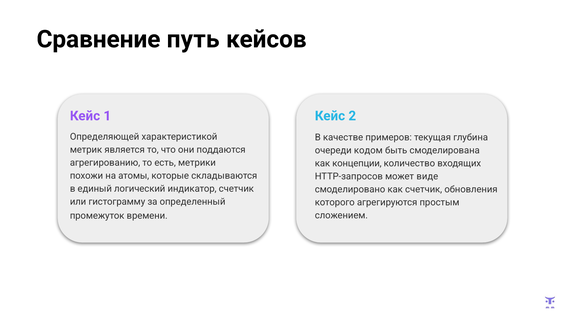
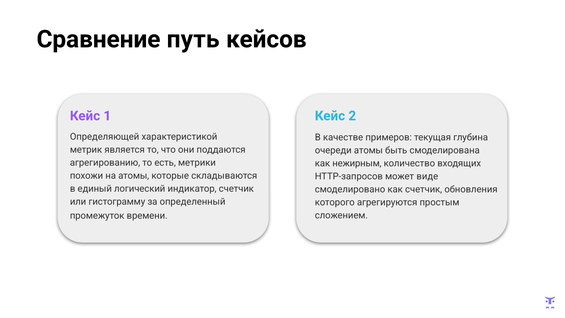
очереди кодом: кодом -> атомы (368, 150)
концепции: концепции -> нежирным (357, 163)
